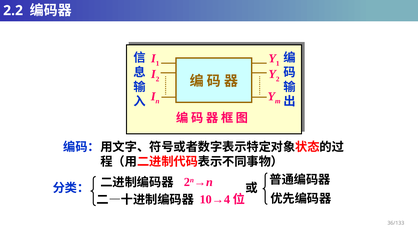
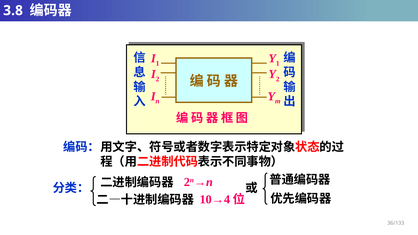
2.2: 2.2 -> 3.8 (13, 11)
